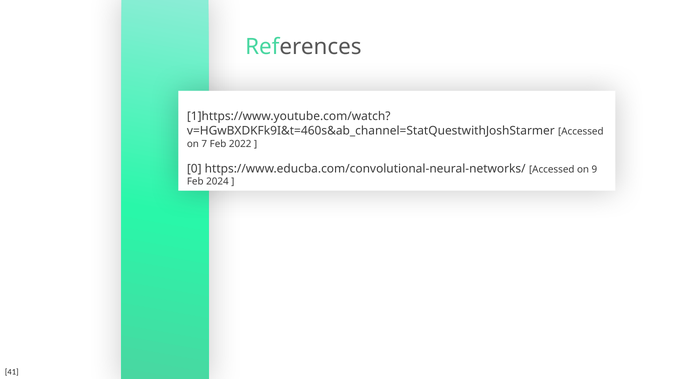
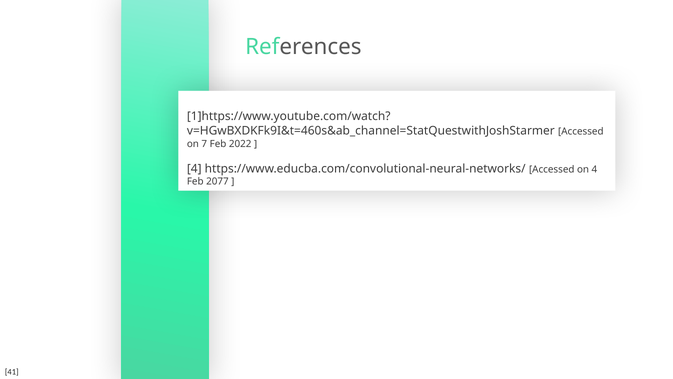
0: 0 -> 4 (194, 169)
on 9: 9 -> 4 (594, 169)
2024: 2024 -> 2077 (217, 181)
